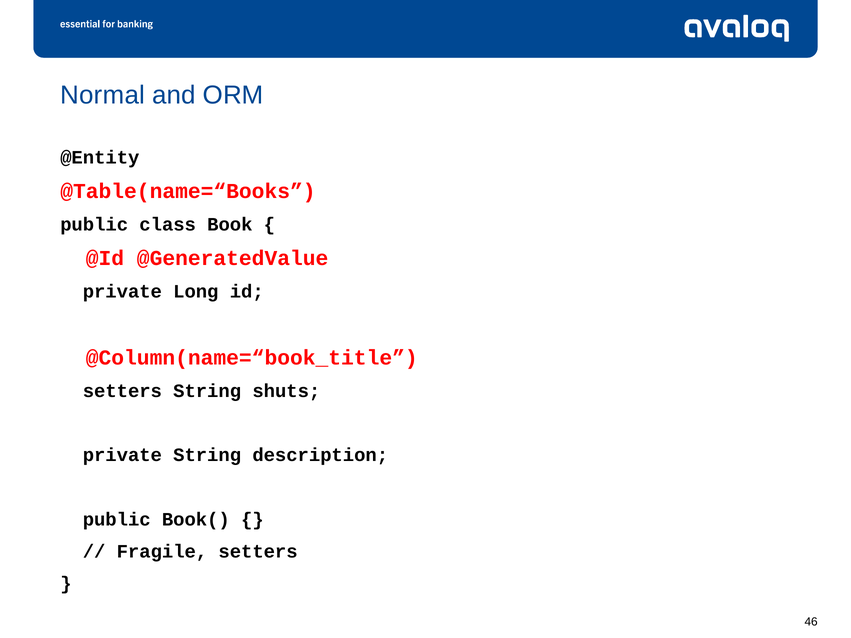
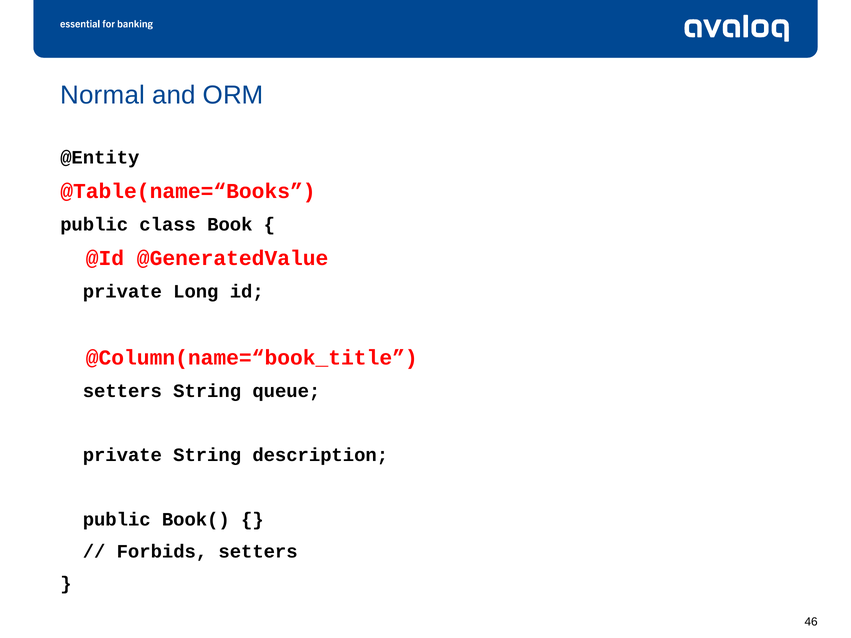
shuts: shuts -> queue (286, 391)
Fragile: Fragile -> Forbids (162, 552)
